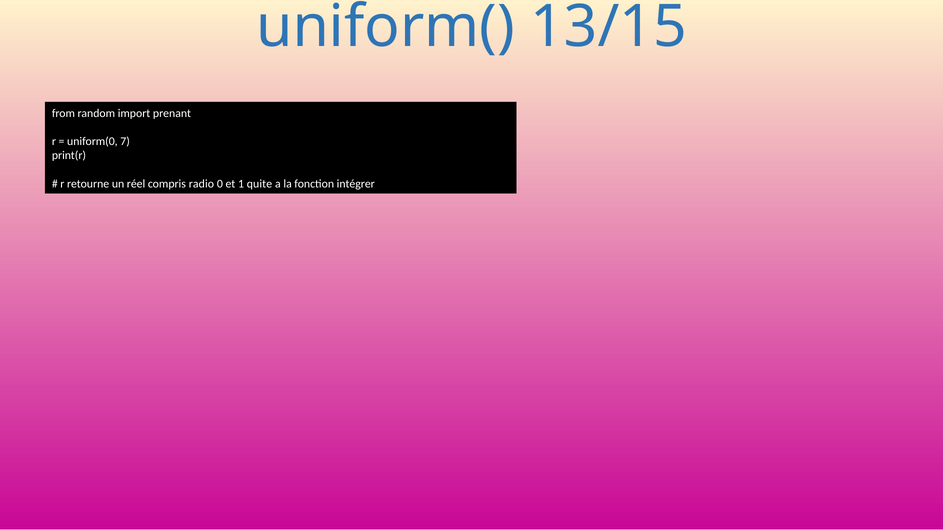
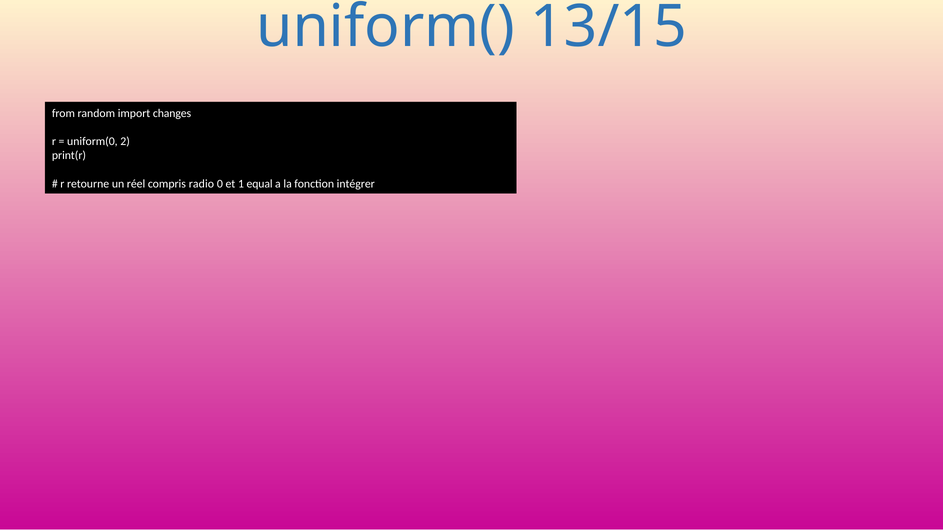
prenant: prenant -> changes (172, 113)
7: 7 -> 2 (125, 142)
quite: quite -> equal (260, 184)
